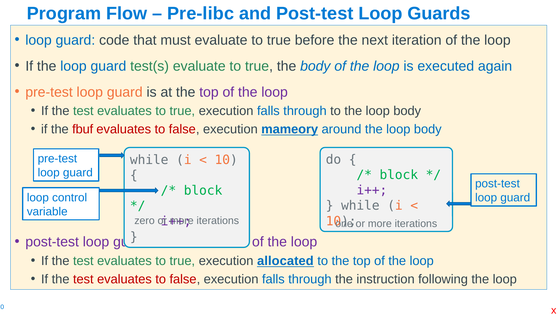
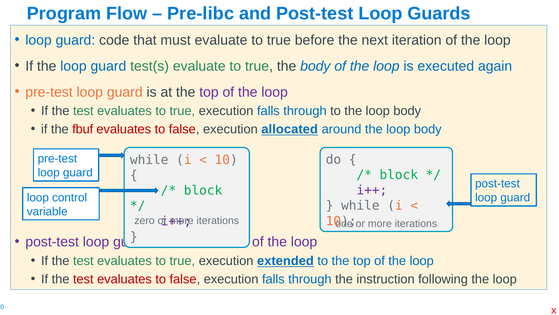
mameory: mameory -> allocated (290, 129)
allocated: allocated -> extended (285, 260)
